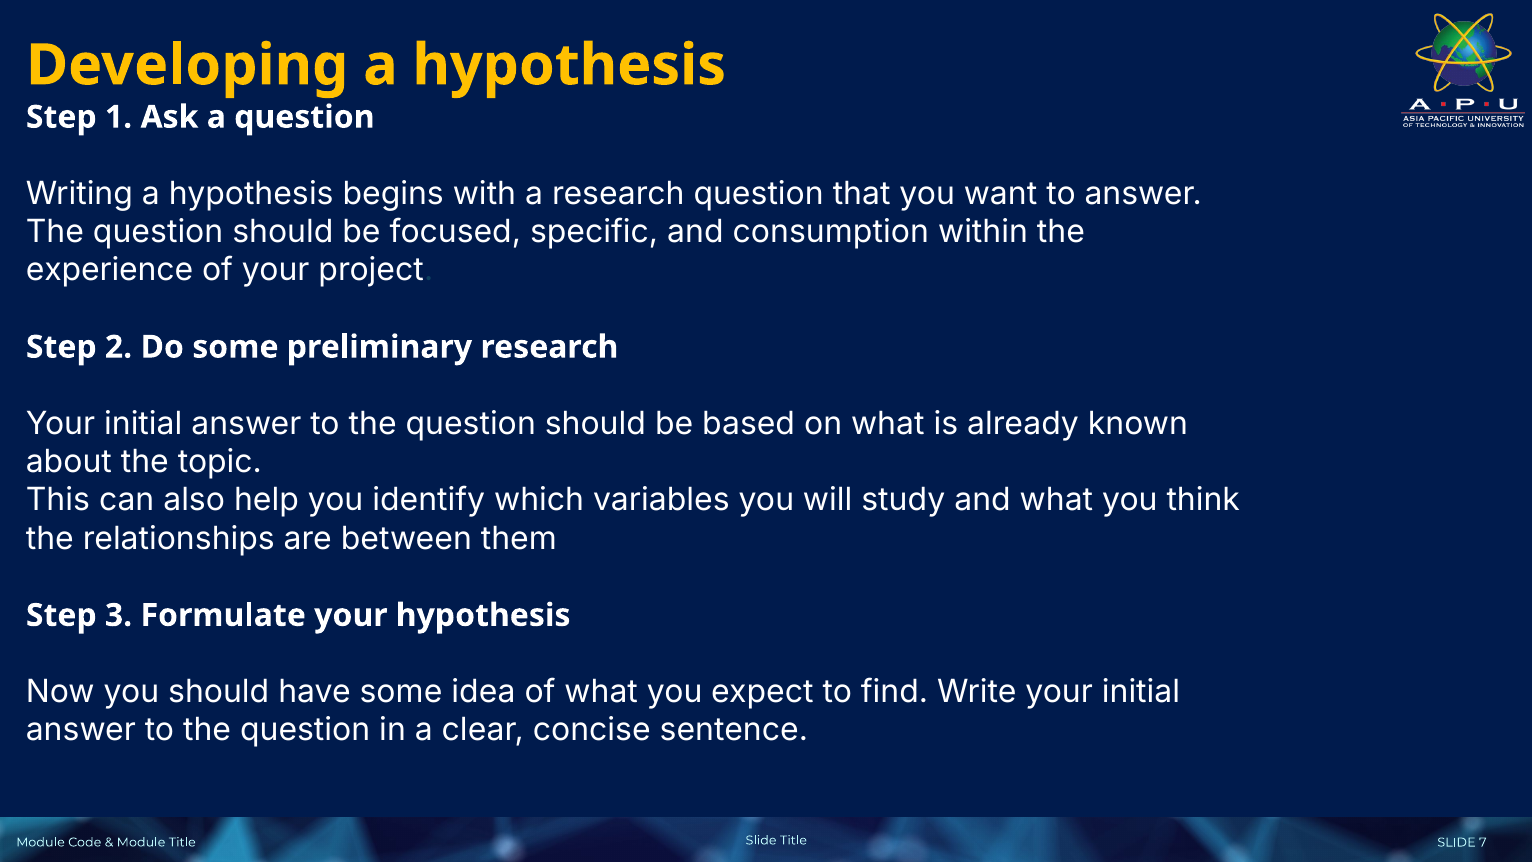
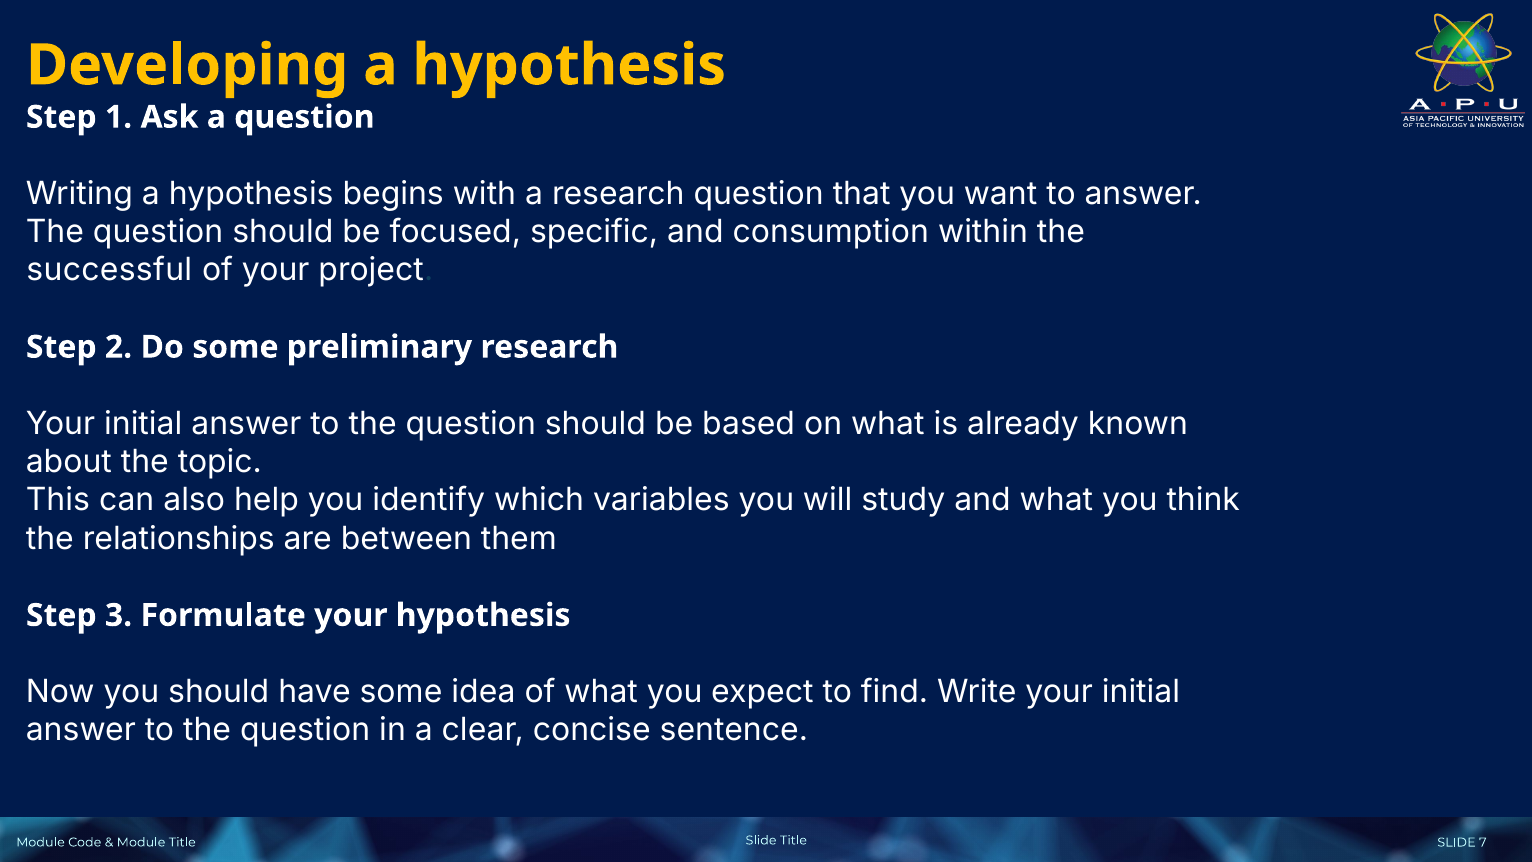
experience: experience -> successful (109, 270)
